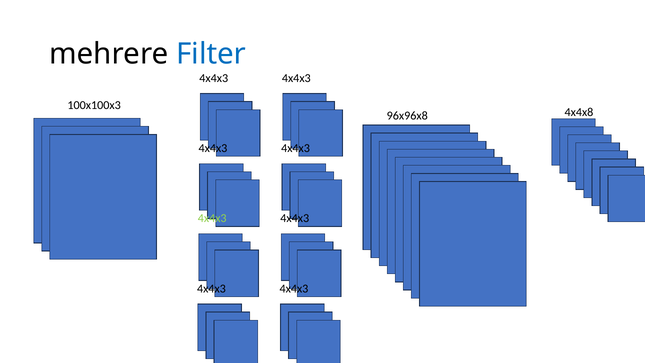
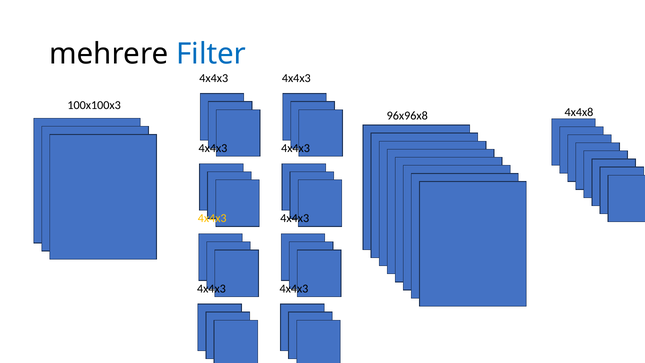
4x4x3 colour: light green -> yellow (212, 218)
